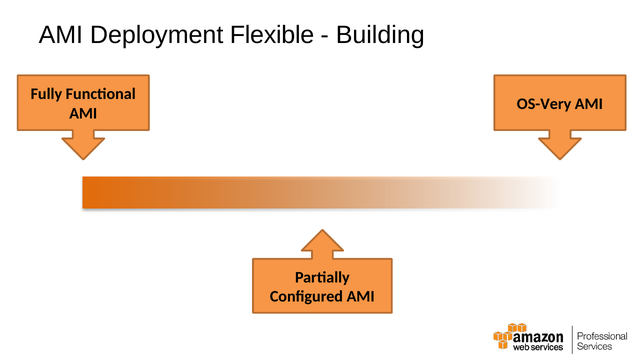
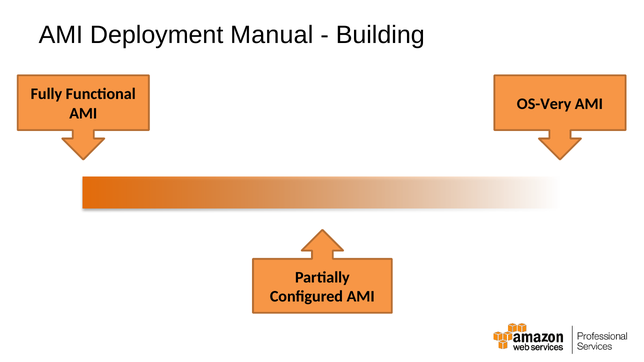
Flexible: Flexible -> Manual (272, 35)
